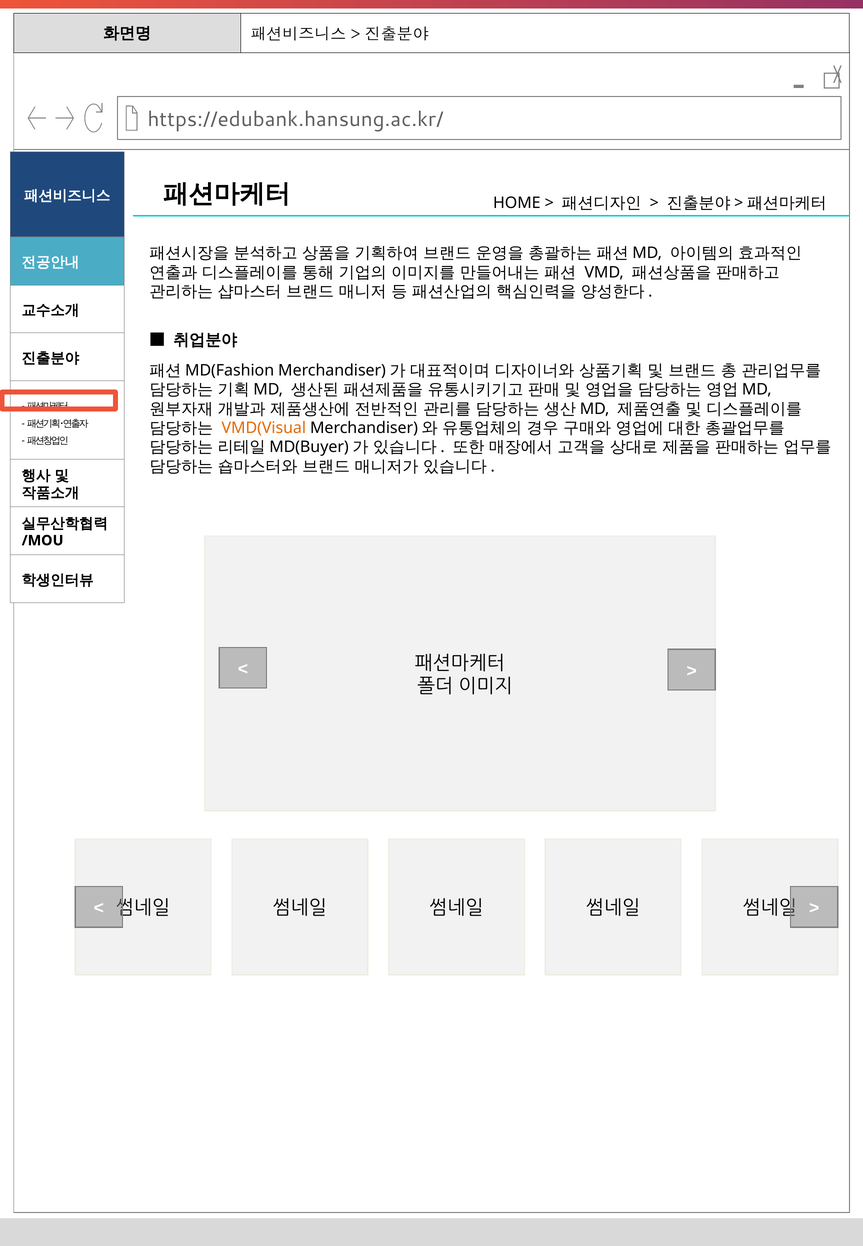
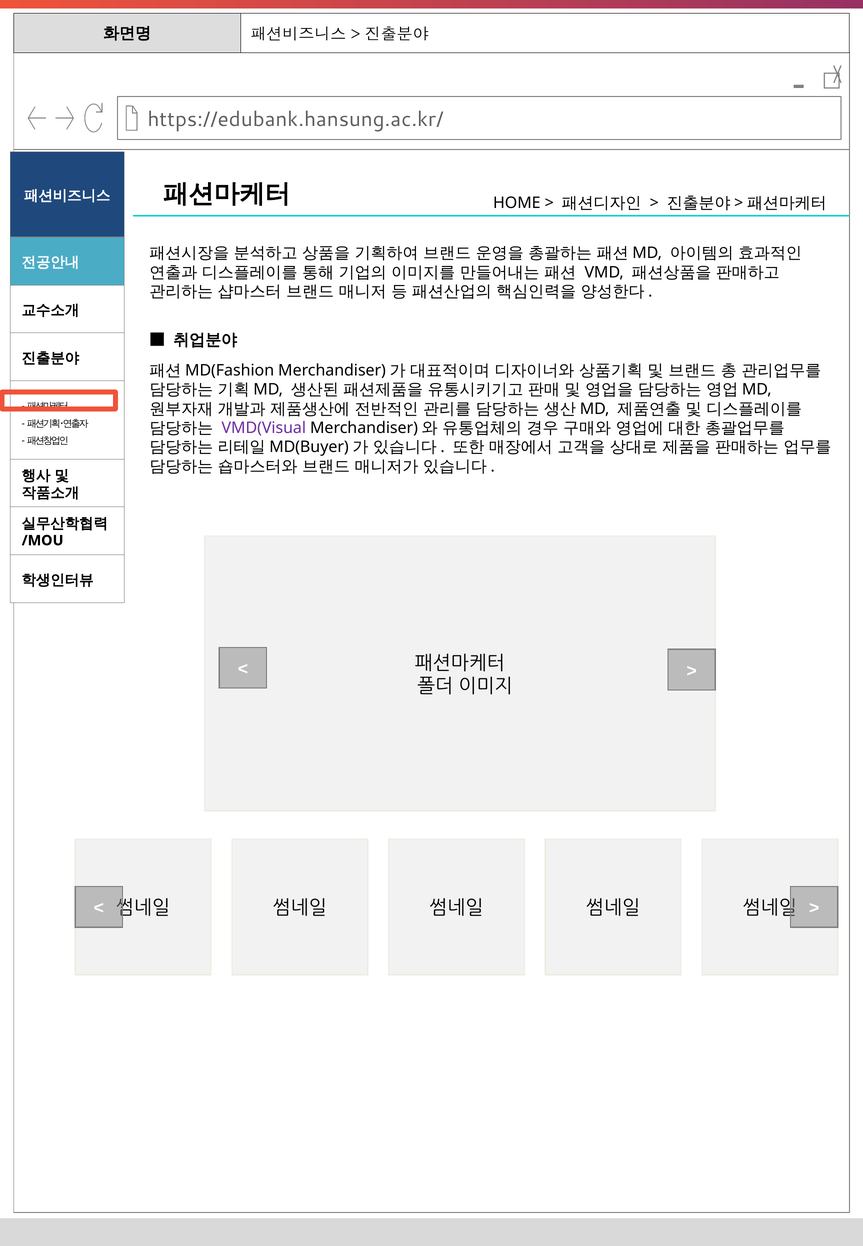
VMD(Visual colour: orange -> purple (264, 428)
